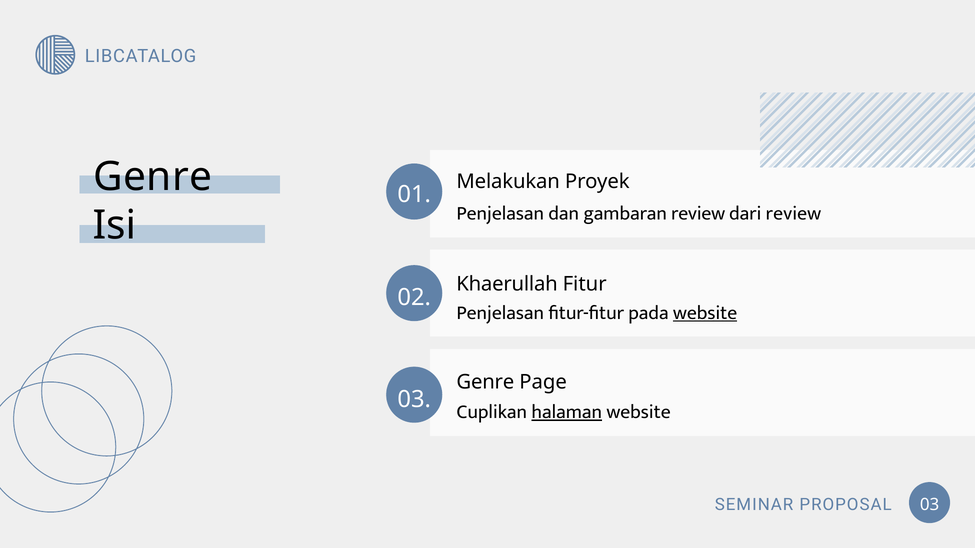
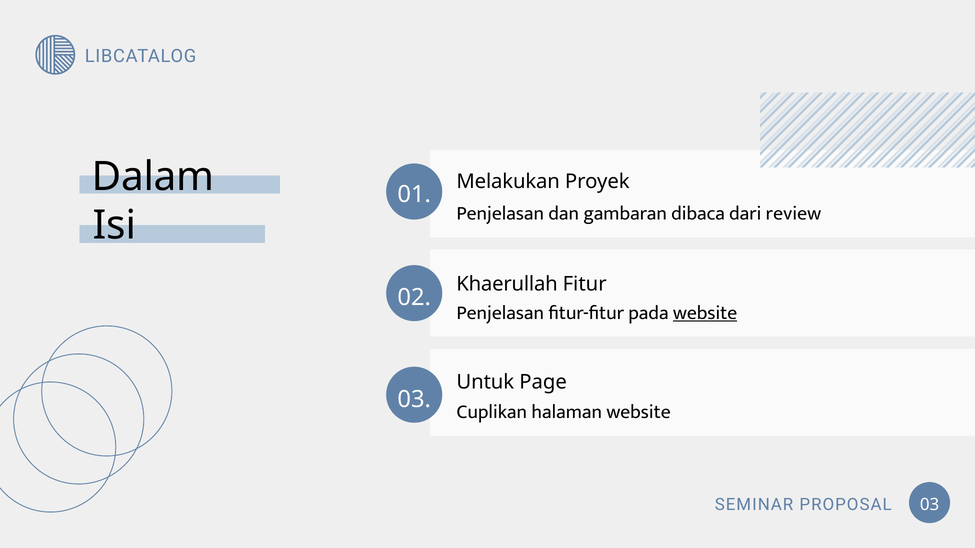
Genre: Genre -> Dalam (153, 177)
gambaran review: review -> dibaca (698, 213)
Genre: Genre -> Untuk (485, 383)
halaman underline: present -> none (567, 412)
